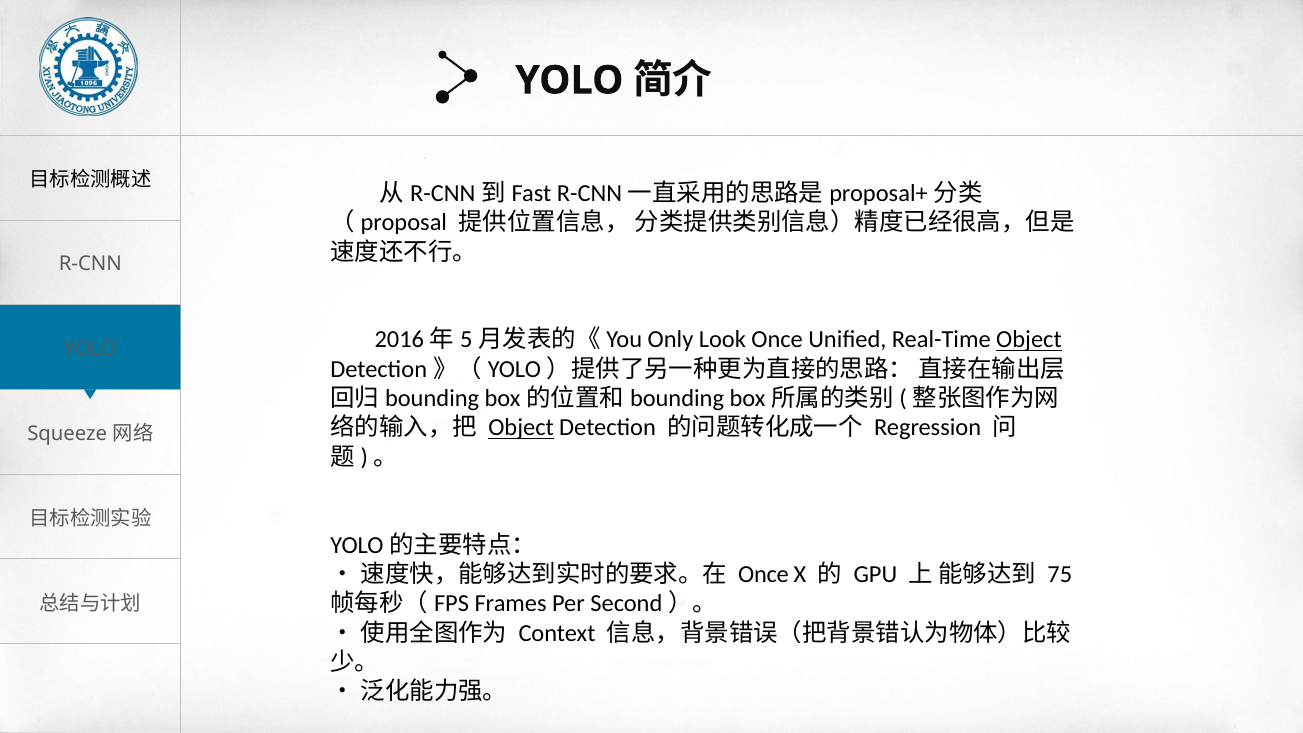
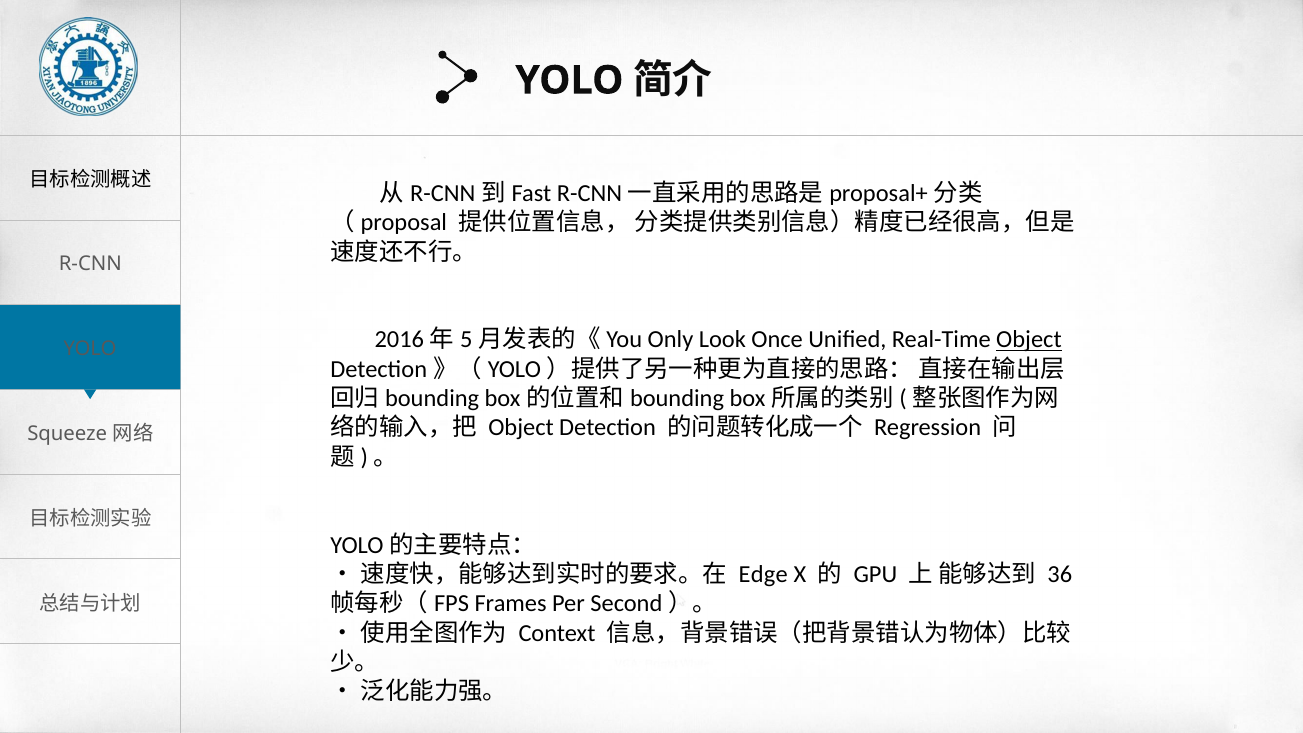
Object underline: present -> none (521, 428)
Once: Once -> Edge (763, 574)
75: 75 -> 36 (1060, 574)
